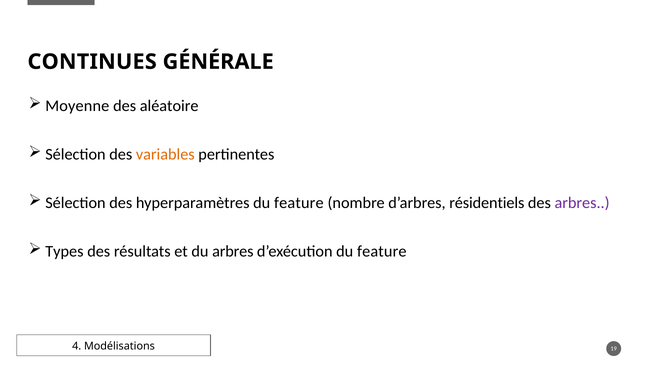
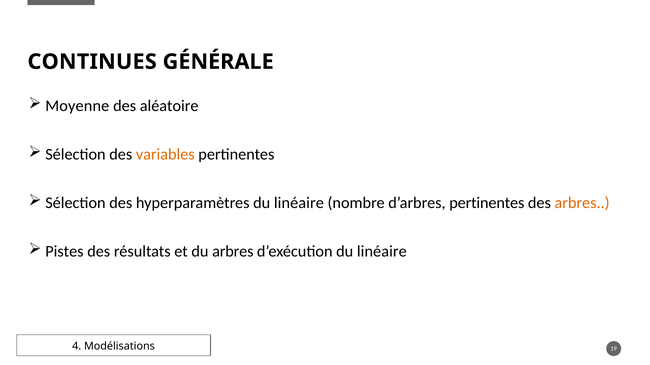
hyperparamètres du feature: feature -> linéaire (299, 203)
d’arbres résidentiels: résidentiels -> pertinentes (487, 203)
arbres colour: purple -> orange (582, 203)
Types: Types -> Pistes (64, 252)
d’exécution du feature: feature -> linéaire (382, 252)
